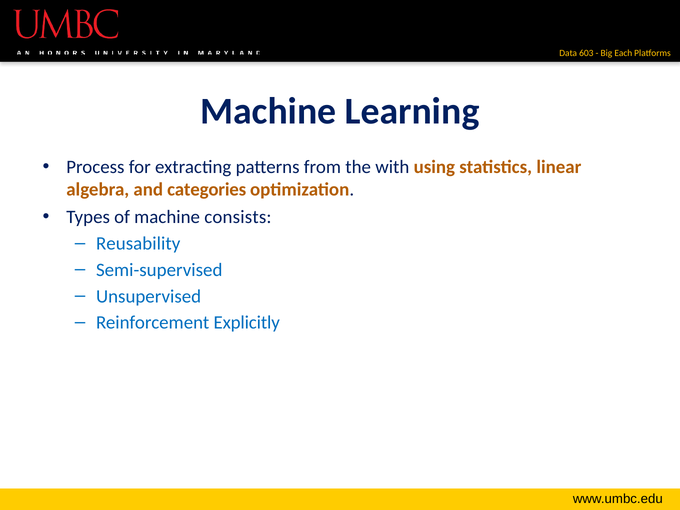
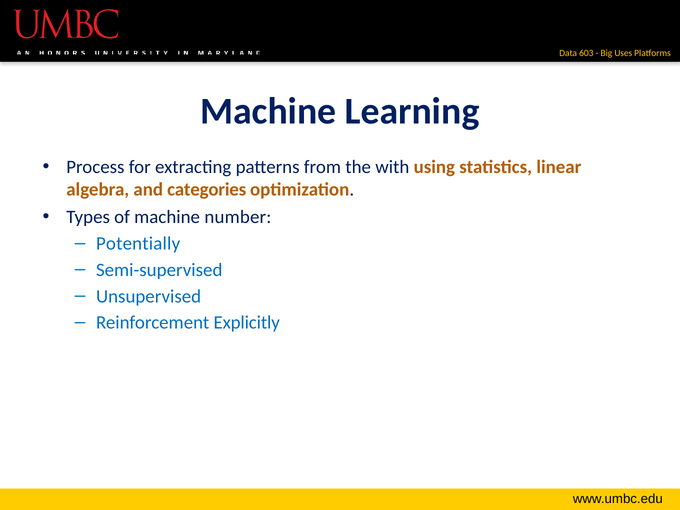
Each: Each -> Uses (623, 53)
consists: consists -> number (238, 217)
Reusability: Reusability -> Potentially (138, 243)
